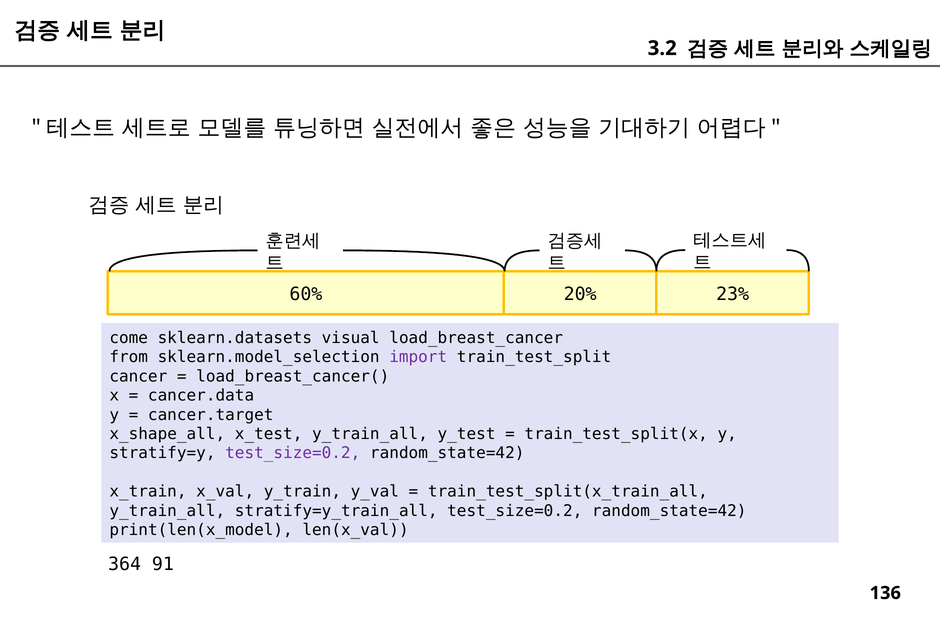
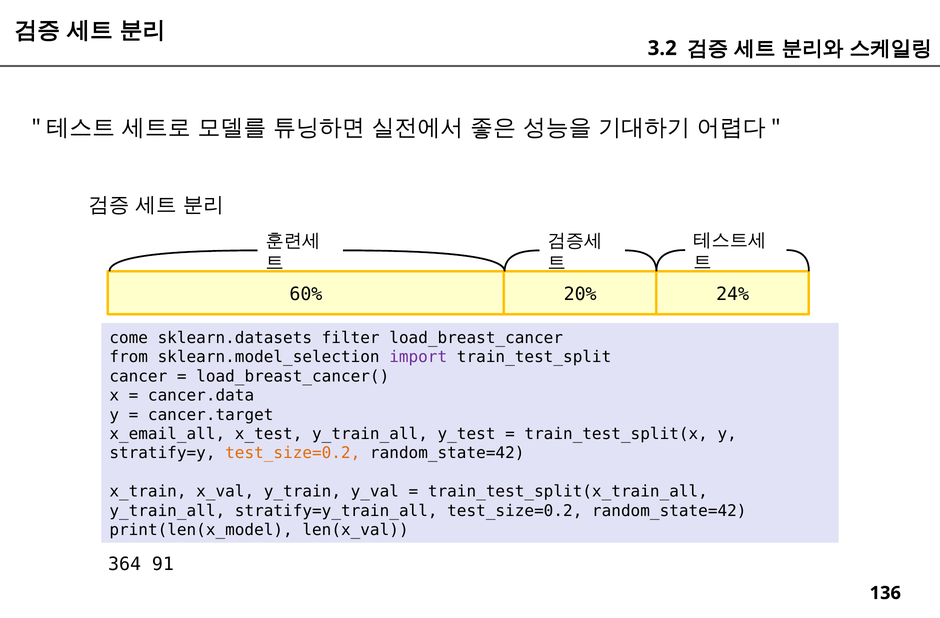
23%: 23% -> 24% (733, 294)
visual: visual -> filter (351, 337)
x_shape_all: x_shape_all -> x_email_all (167, 434)
test_size=0.2 colour: purple -> orange (293, 453)
